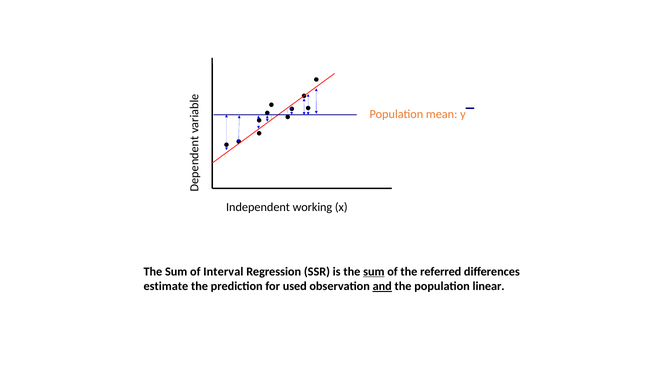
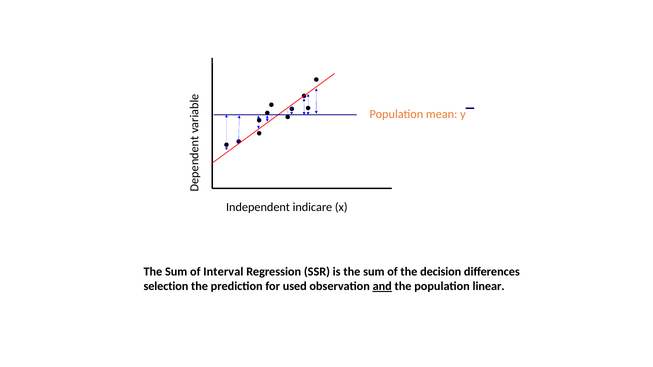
working: working -> indicare (312, 207)
sum underline: present -> none (374, 272)
referred: referred -> decision (441, 272)
estimate: estimate -> selection (166, 287)
